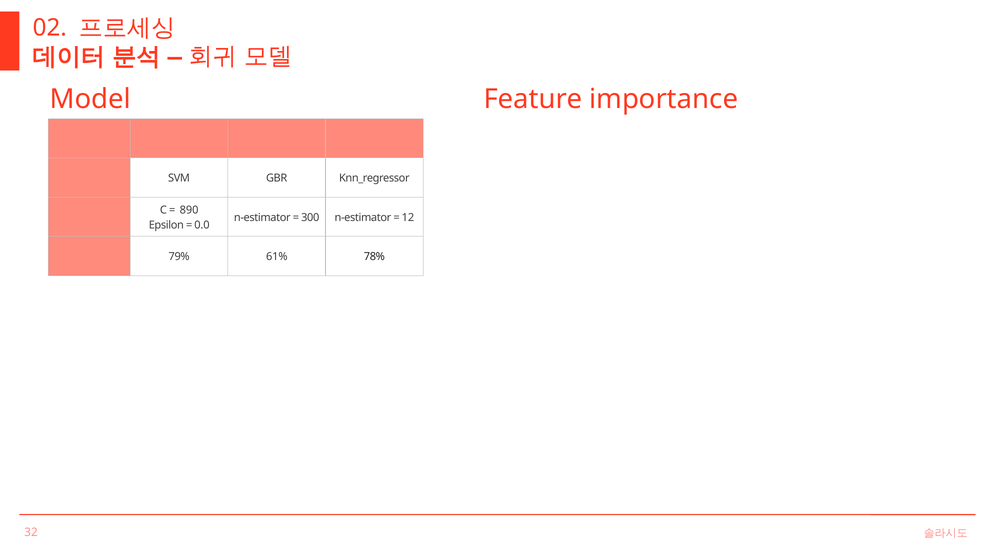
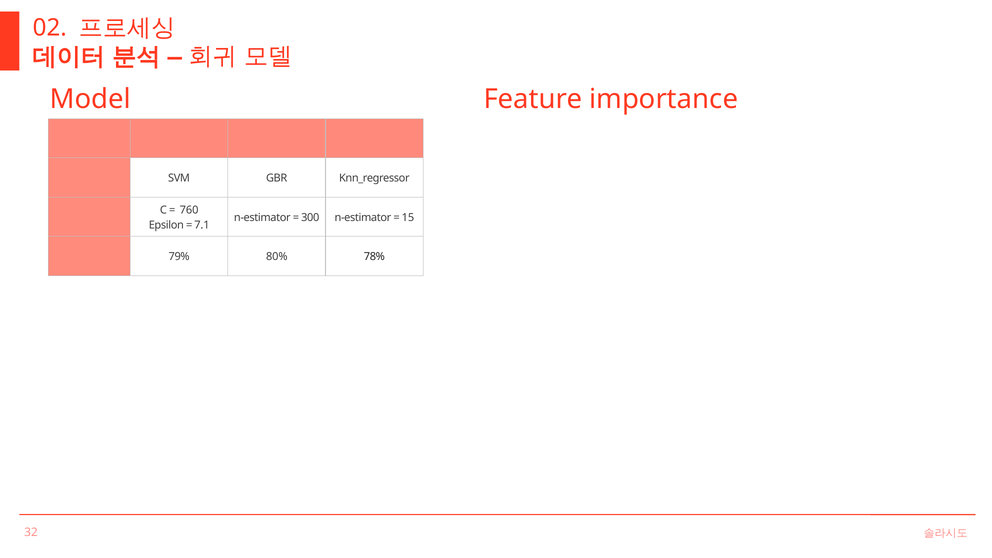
890: 890 -> 760 (189, 210)
12: 12 -> 15 (408, 217)
0.0: 0.0 -> 7.1 (202, 225)
61%: 61% -> 80% (277, 257)
